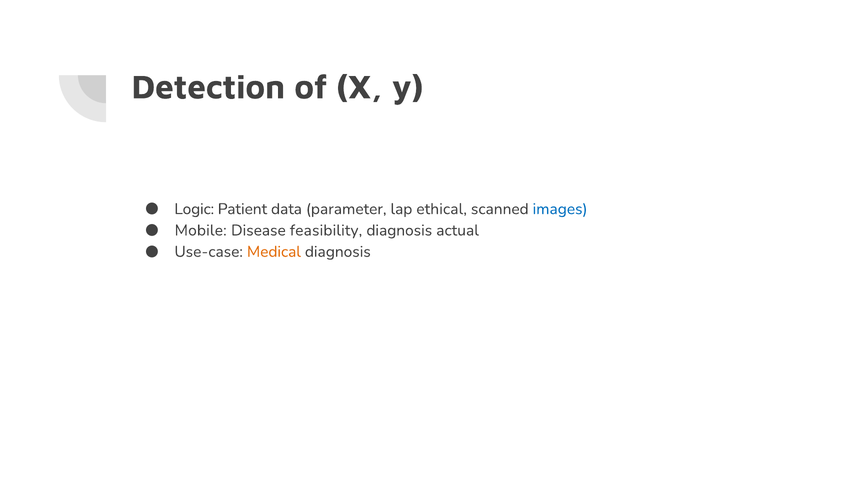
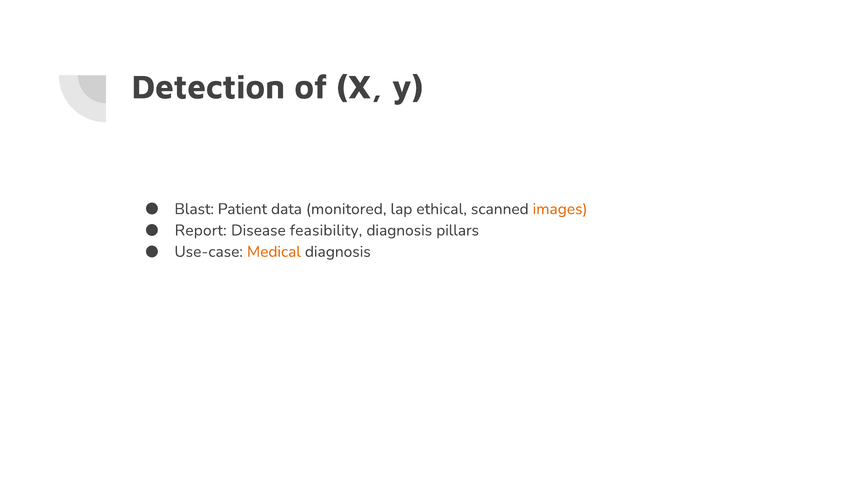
Logic: Logic -> Blast (194, 209)
parameter: parameter -> monitored (346, 209)
images colour: blue -> orange (560, 209)
Mobile: Mobile -> Report (201, 230)
actual: actual -> pillars (458, 230)
